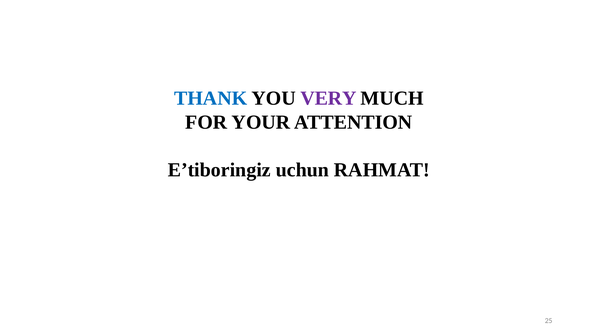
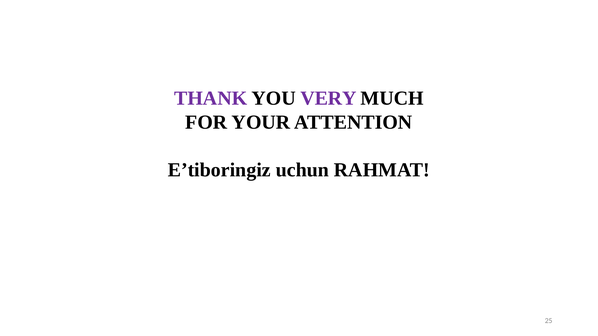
THANK colour: blue -> purple (211, 98)
